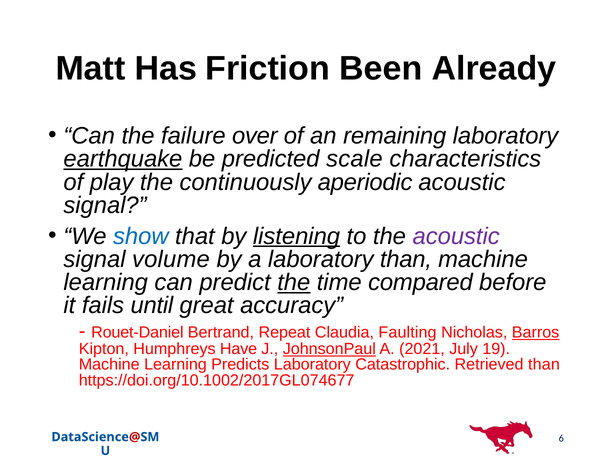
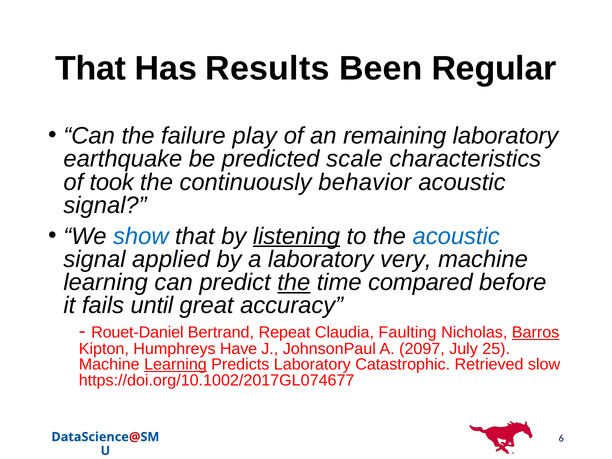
Matt: Matt -> That (91, 69)
Friction: Friction -> Results (267, 69)
Already: Already -> Regular (494, 69)
over: over -> play (255, 136)
earthquake underline: present -> none (123, 159)
play: play -> took (112, 182)
aperiodic: aperiodic -> behavior (365, 182)
acoustic colour: purple -> blue (456, 236)
volume: volume -> applied (171, 259)
laboratory than: than -> very (406, 259)
JohnsonPaul underline: present -> none (329, 349)
2021: 2021 -> 2097 (422, 349)
19: 19 -> 25 (496, 349)
Learning underline: none -> present (175, 365)
Retrieved than: than -> slow (544, 365)
